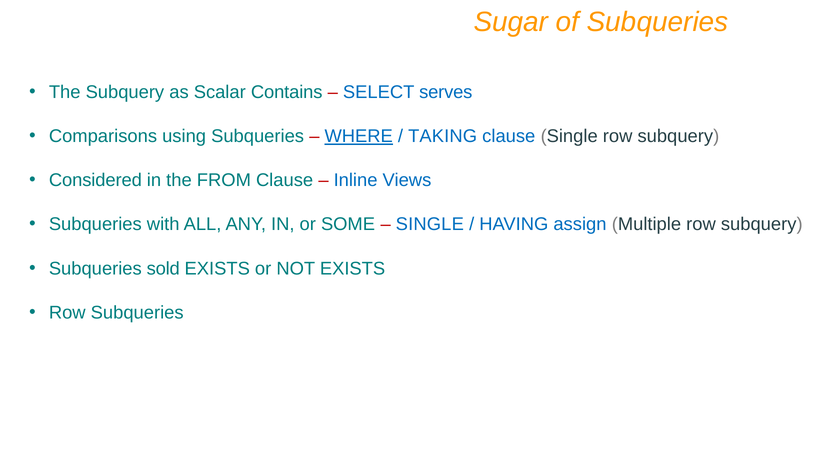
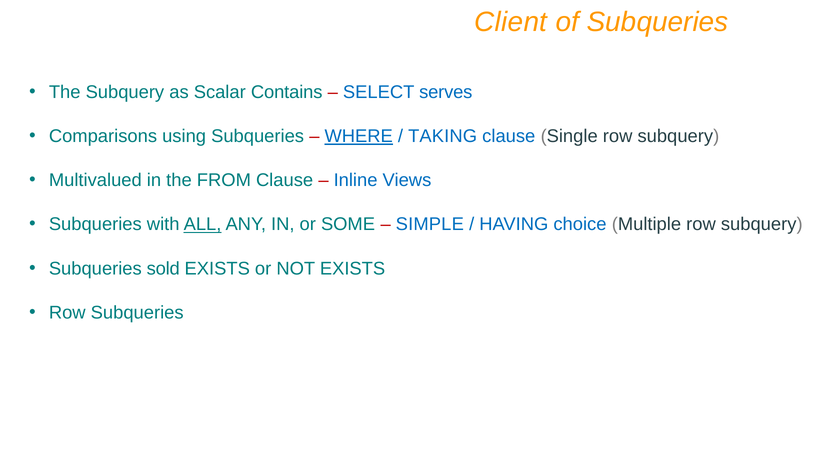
Sugar: Sugar -> Client (511, 22)
Considered: Considered -> Multivalued (95, 181)
ALL underline: none -> present (203, 225)
SINGLE: SINGLE -> SIMPLE (430, 225)
assign: assign -> choice (580, 225)
